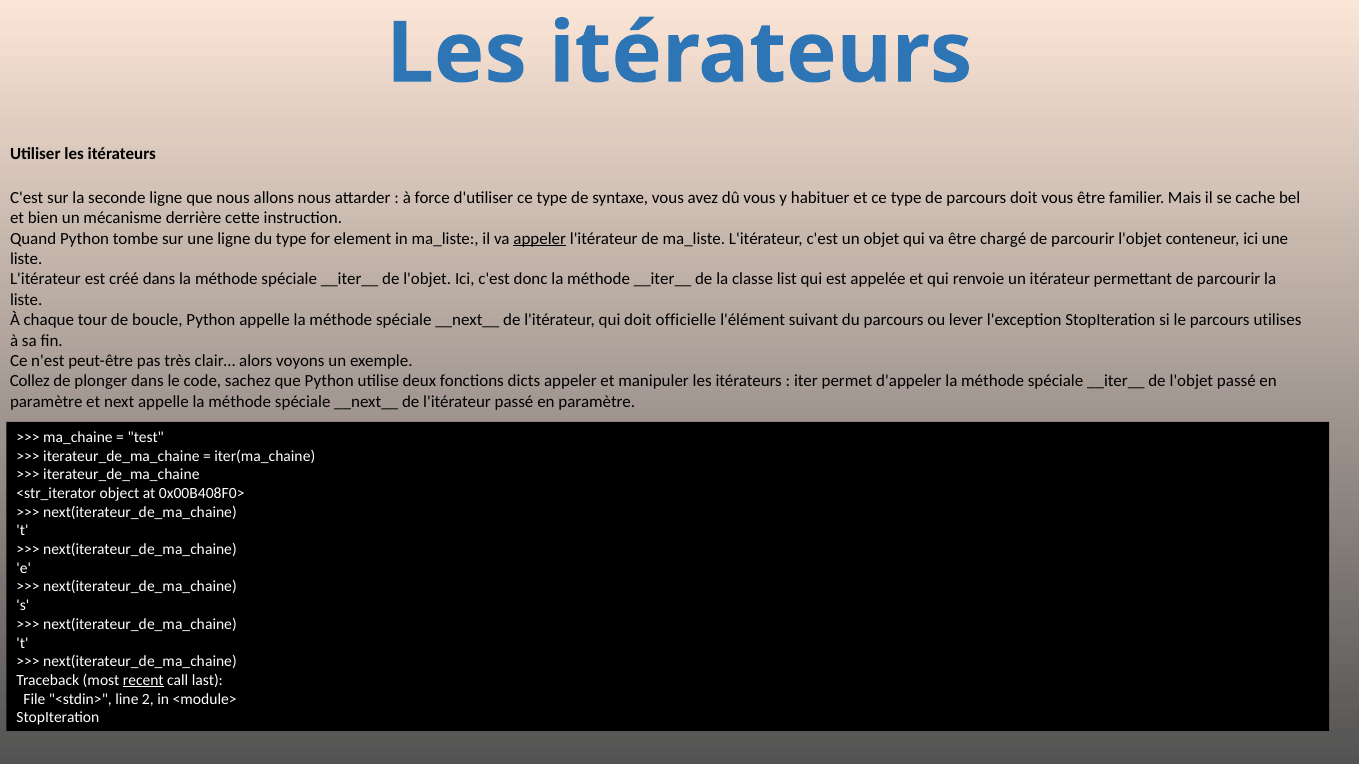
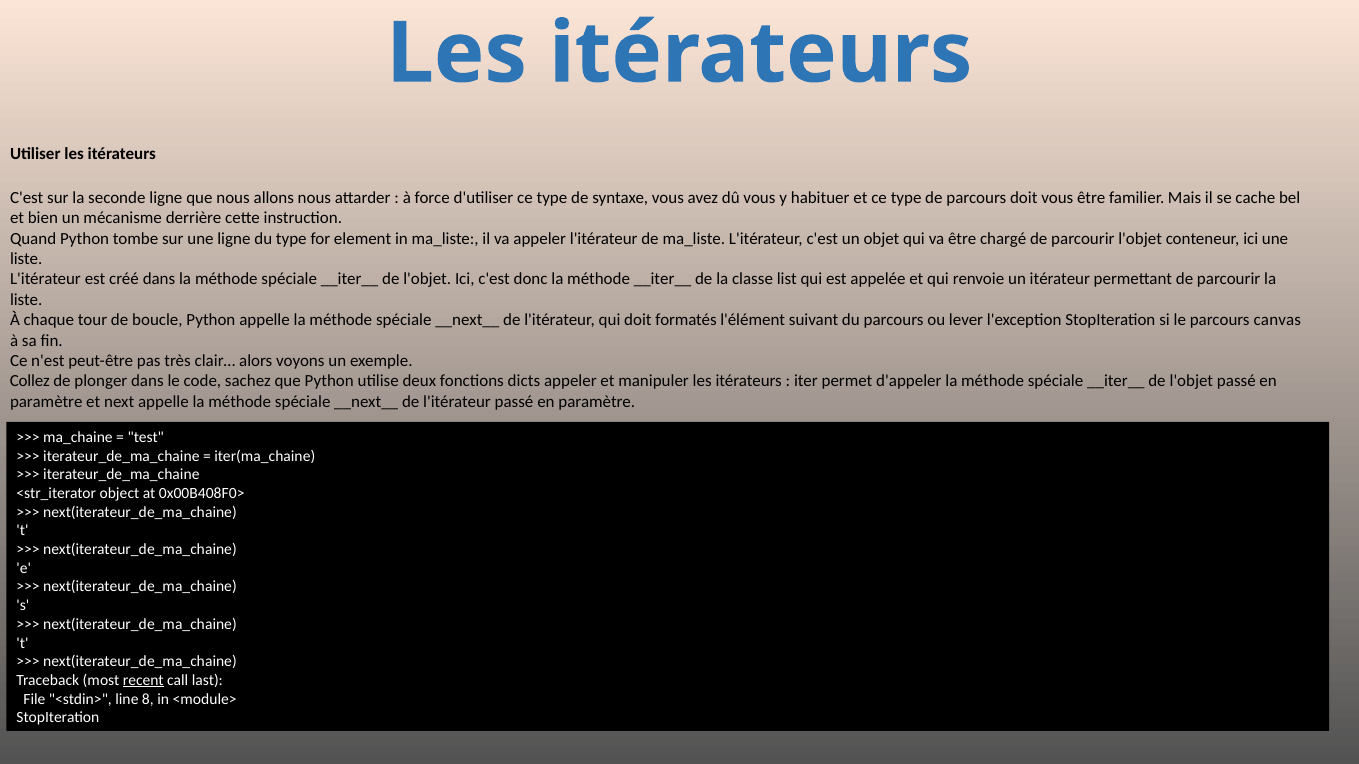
appeler underline: present -> none (540, 239)
officielle: officielle -> formatés (686, 320)
utilises: utilises -> canvas (1277, 320)
2: 2 -> 8 (148, 699)
